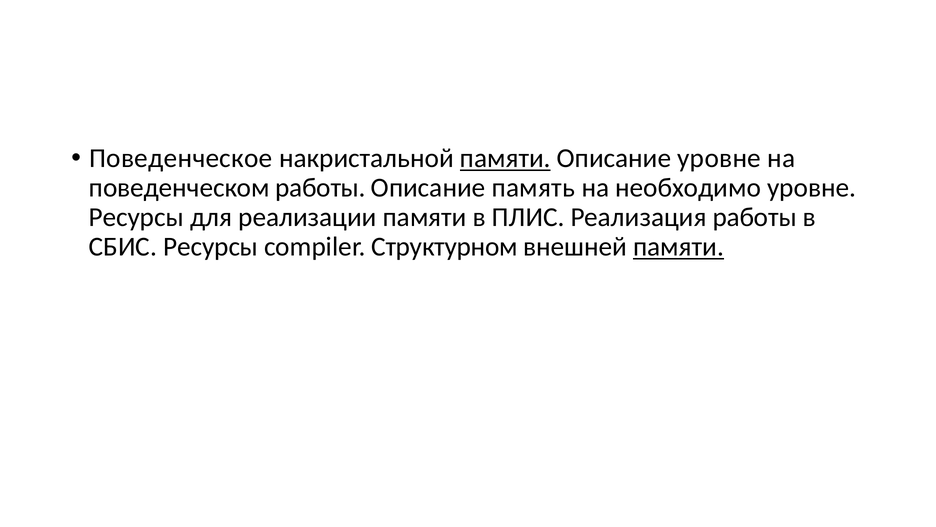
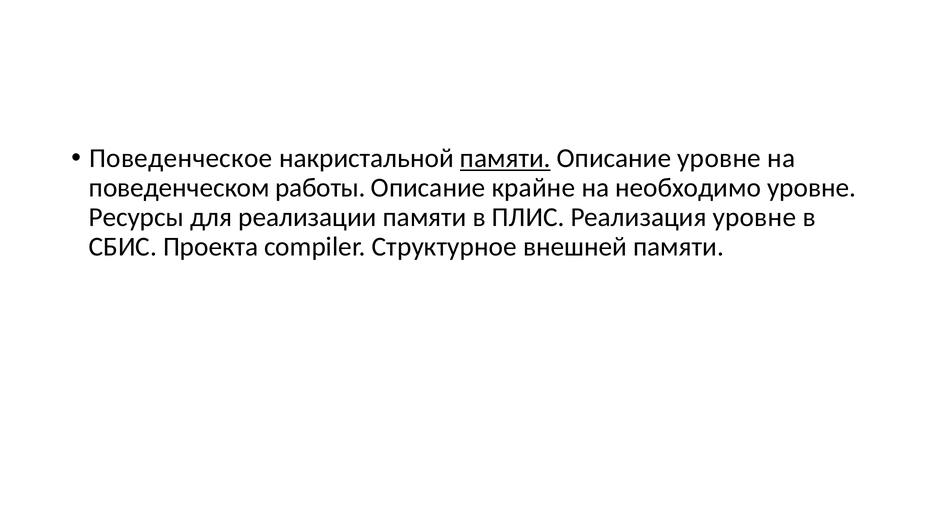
память: память -> крайне (533, 188)
Реализация работы: работы -> уровне (754, 217)
СБИС Ресурсы: Ресурсы -> Проекта (211, 247)
Структурном: Структурном -> Структурное (444, 247)
памяти underline: present -> none (679, 247)
